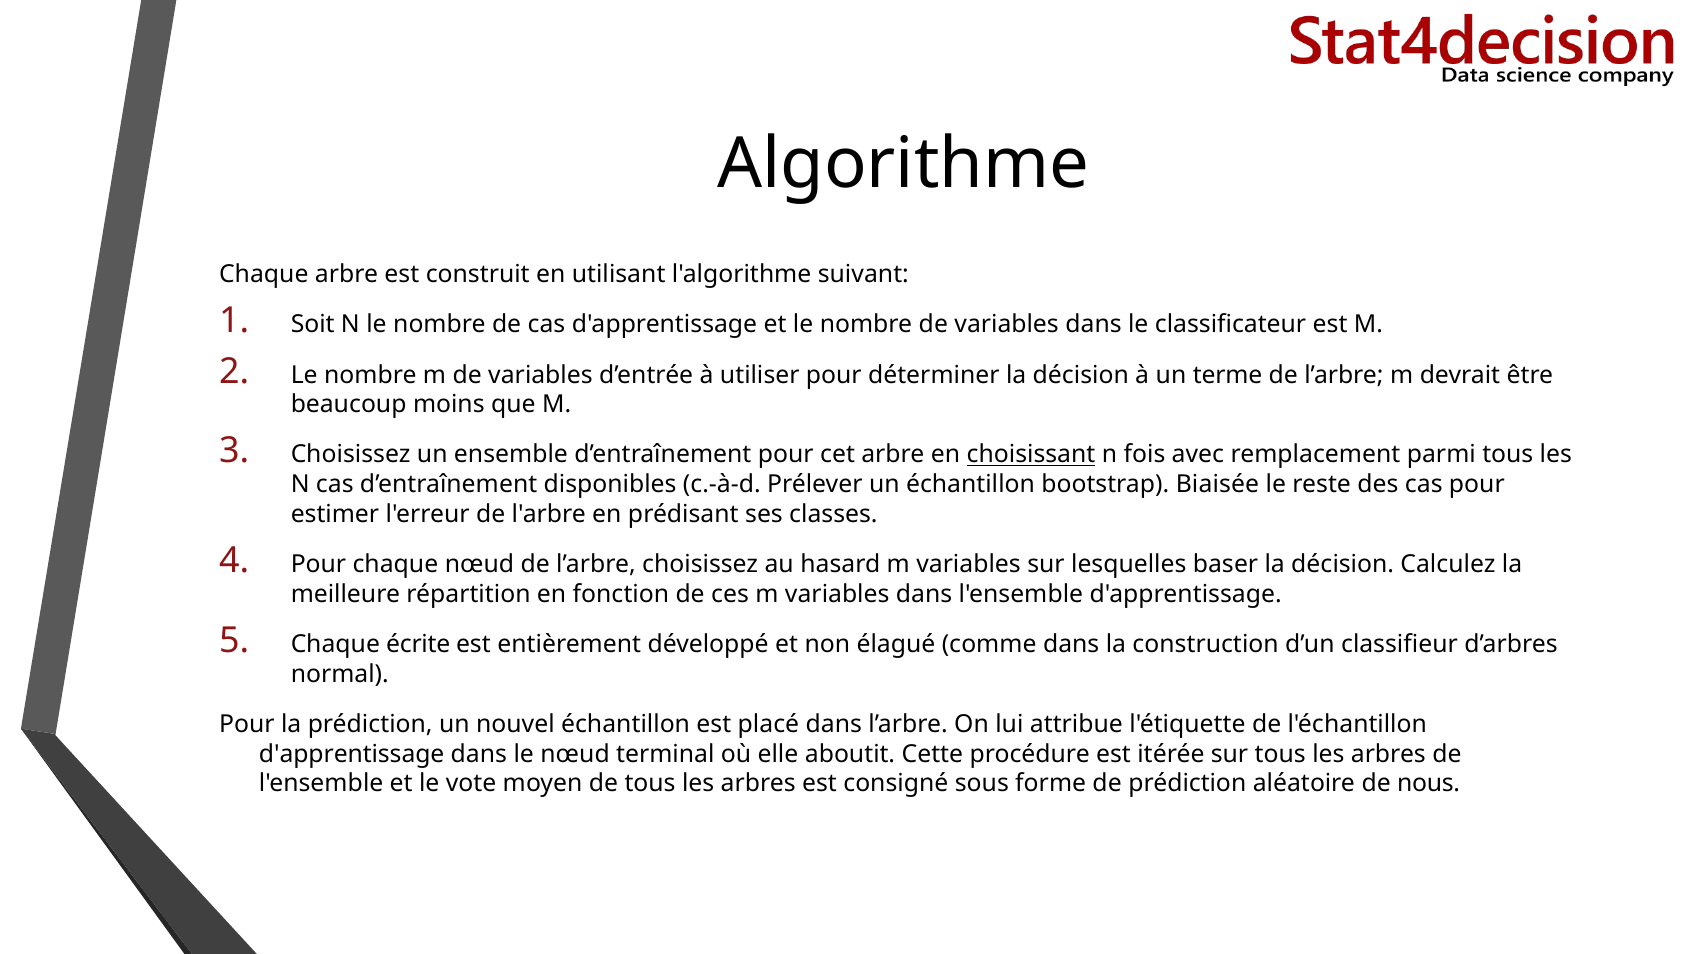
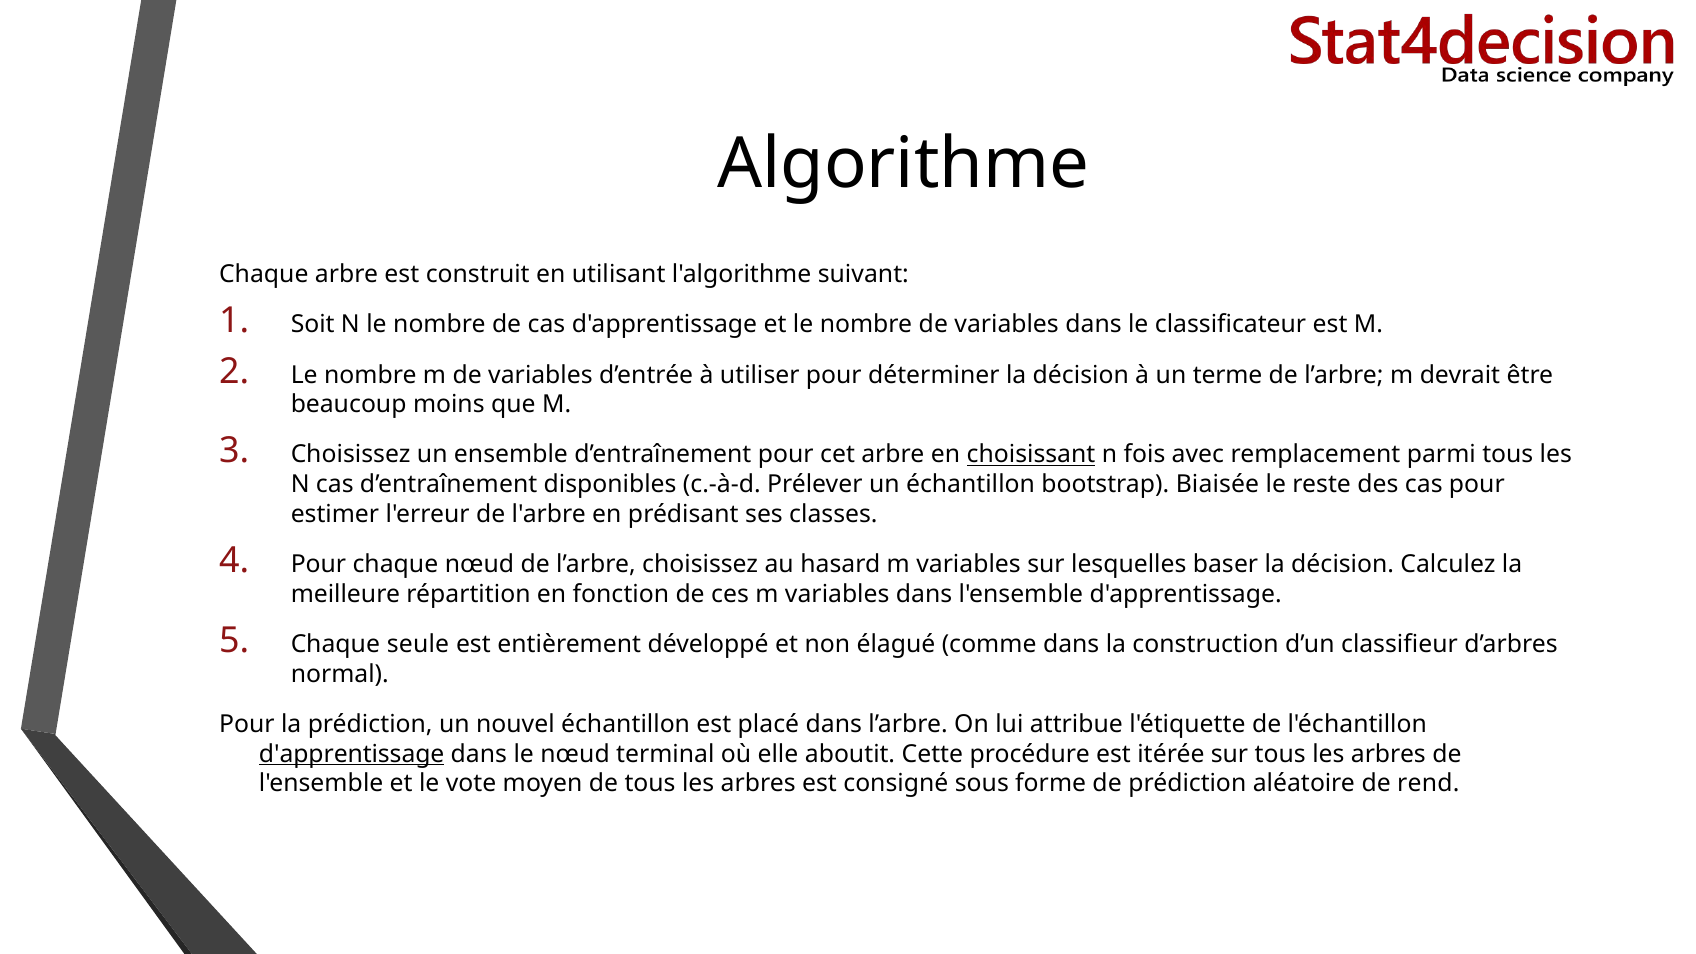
écrite: écrite -> seule (418, 644)
d'apprentissage underline: none -> present (352, 754)
nous: nous -> rend (1428, 784)
